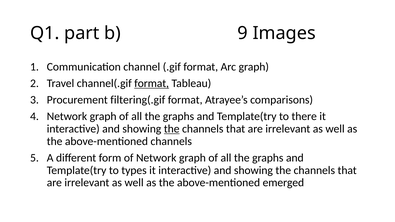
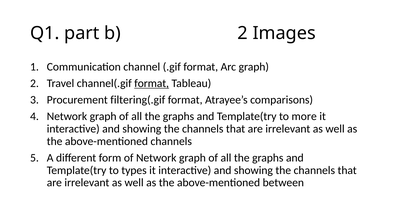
b 9: 9 -> 2 (243, 33)
there: there -> more (304, 116)
the underline: present -> none (172, 129)
emerged: emerged -> between (283, 183)
